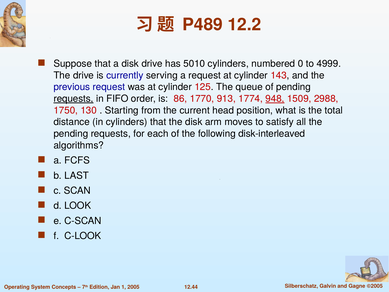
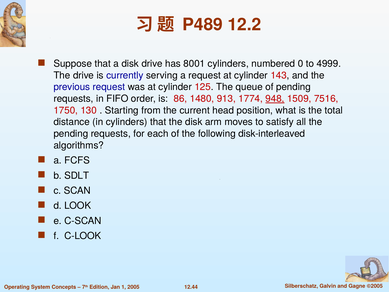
5010: 5010 -> 8001 (194, 64)
requests underline: present -> none (74, 99)
1770: 1770 -> 1480 (202, 99)
2988: 2988 -> 7516 (326, 99)
LAST: LAST -> SDLT (77, 175)
